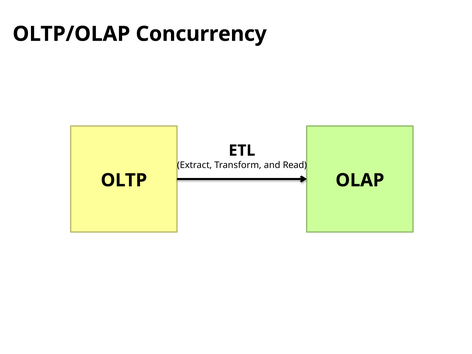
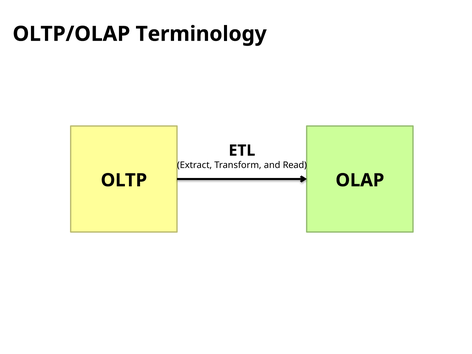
Concurrency: Concurrency -> Terminology (201, 34)
